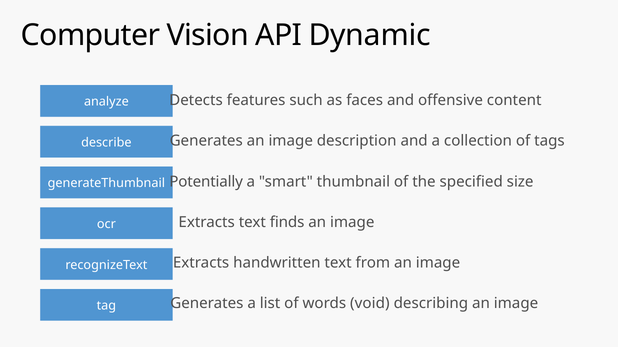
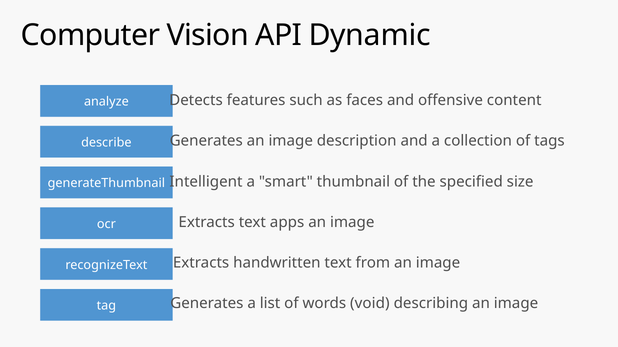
Potentially: Potentially -> Intelligent (206, 182)
finds: finds -> apps (287, 223)
